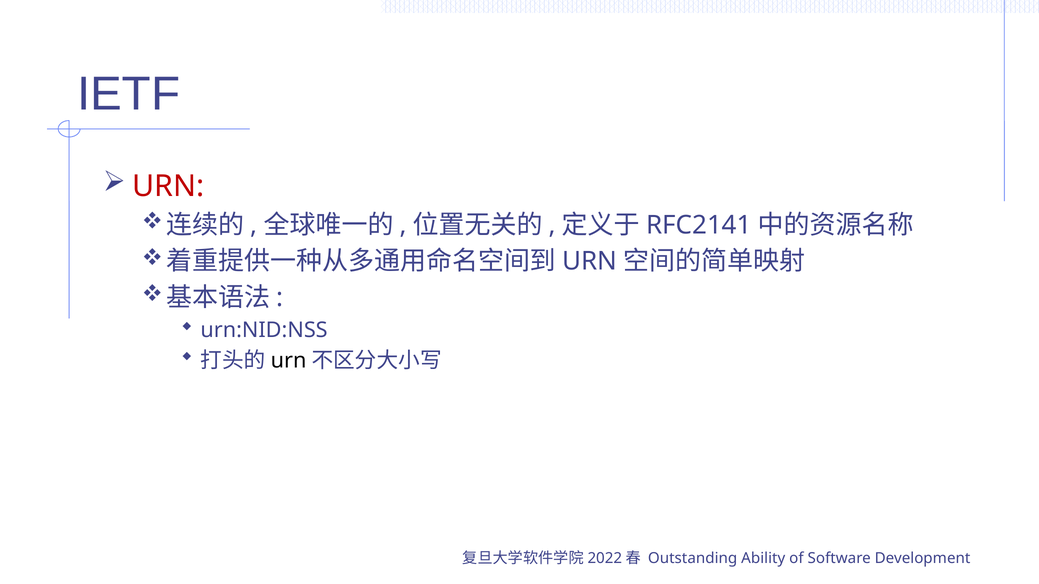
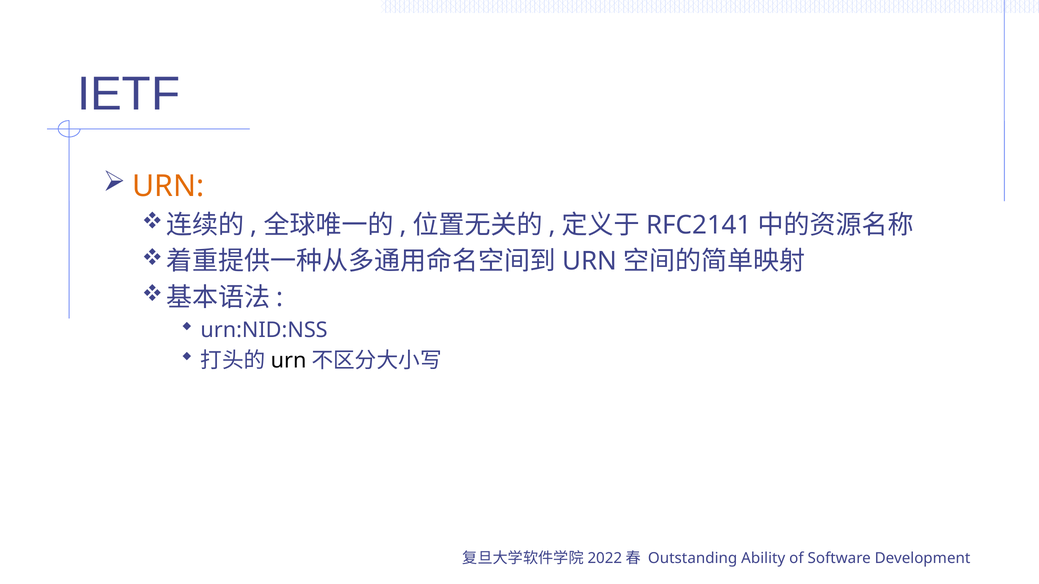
URN colour: red -> orange (168, 187)
